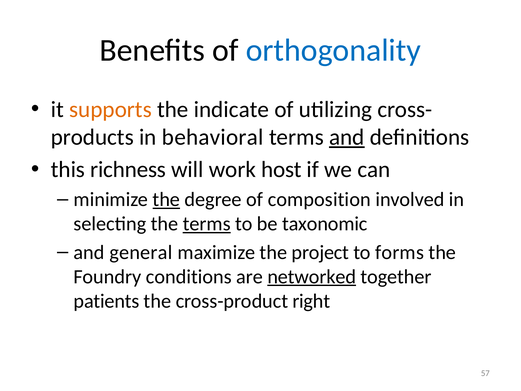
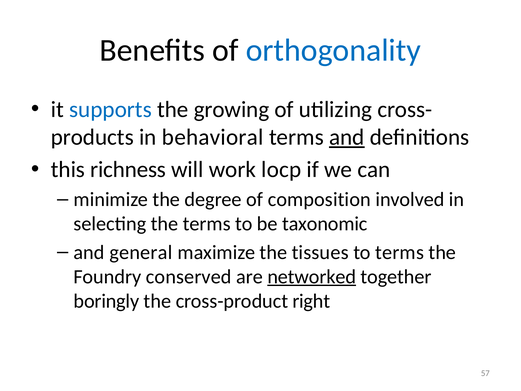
supports colour: orange -> blue (110, 109)
indicate: indicate -> growing (231, 109)
host: host -> locp (281, 170)
the underline: present -> none (166, 199)
terms underline: present -> none (207, 224)
project: project -> tissues (320, 252)
to forms: forms -> terms (400, 252)
conditions: conditions -> conserved (189, 276)
patients: patients -> boringly (106, 301)
